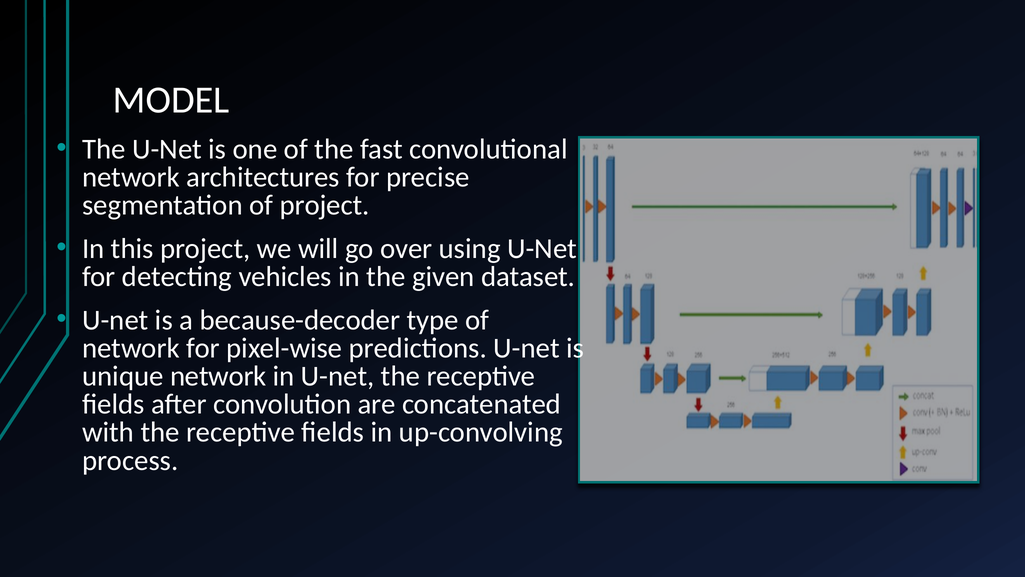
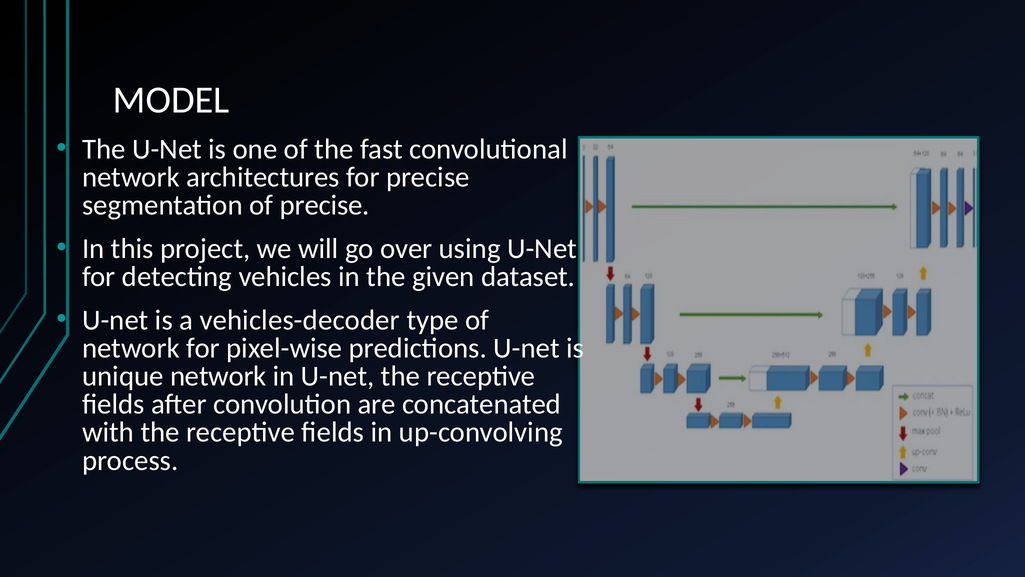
of project: project -> precise (325, 205)
because-decoder: because-decoder -> vehicles-decoder (300, 320)
